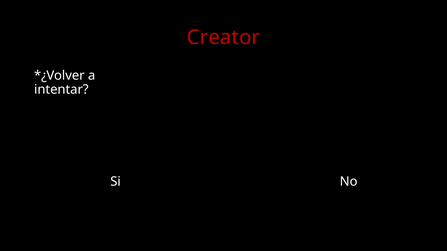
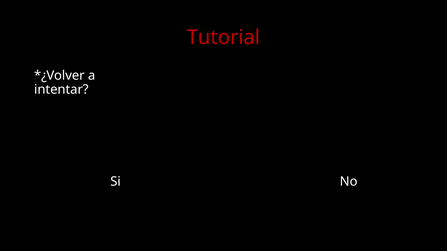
Creator: Creator -> Tutorial (223, 38)
